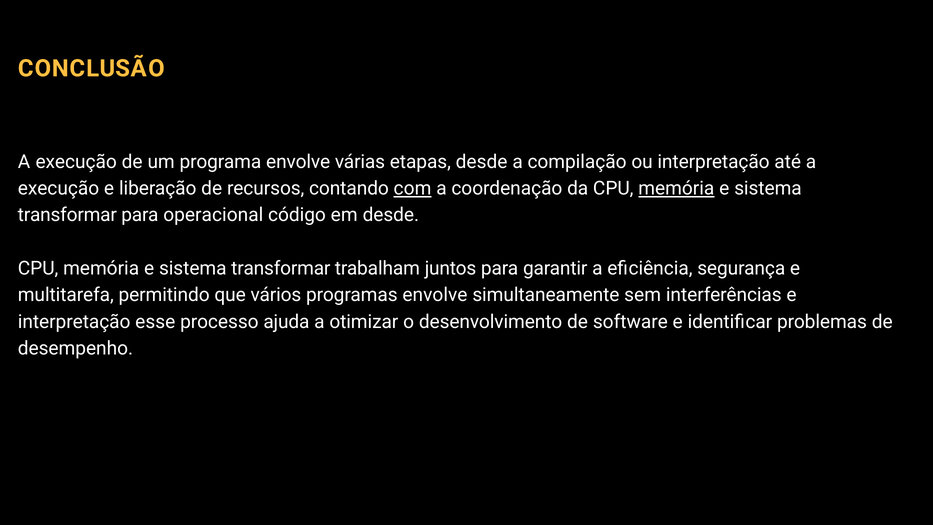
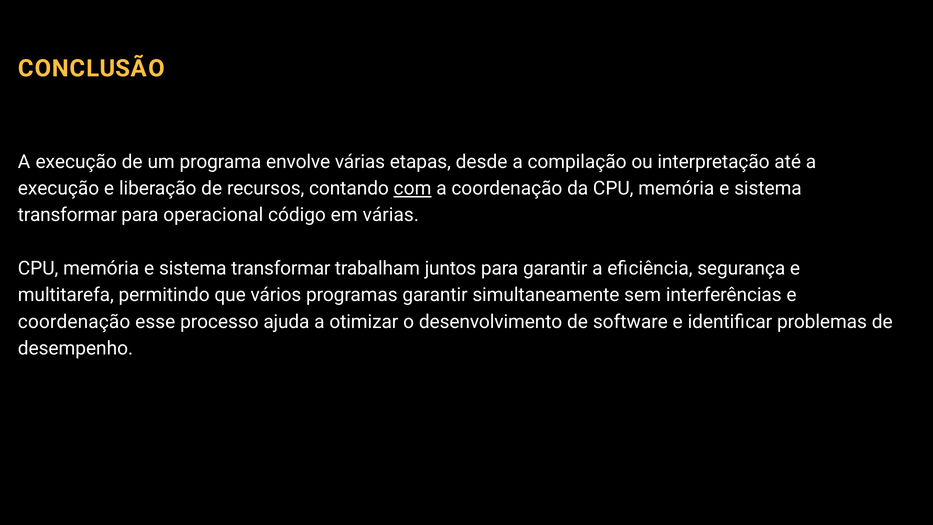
memória underline: present -> none (676, 188)
em desde: desde -> várias (391, 215)
programas envolve: envolve -> garantir (435, 295)
interpretação: interpretação -> coordenação (74, 322)
